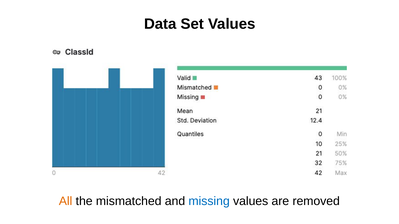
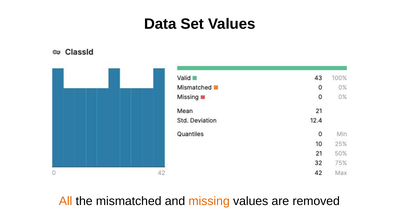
missing colour: blue -> orange (209, 201)
